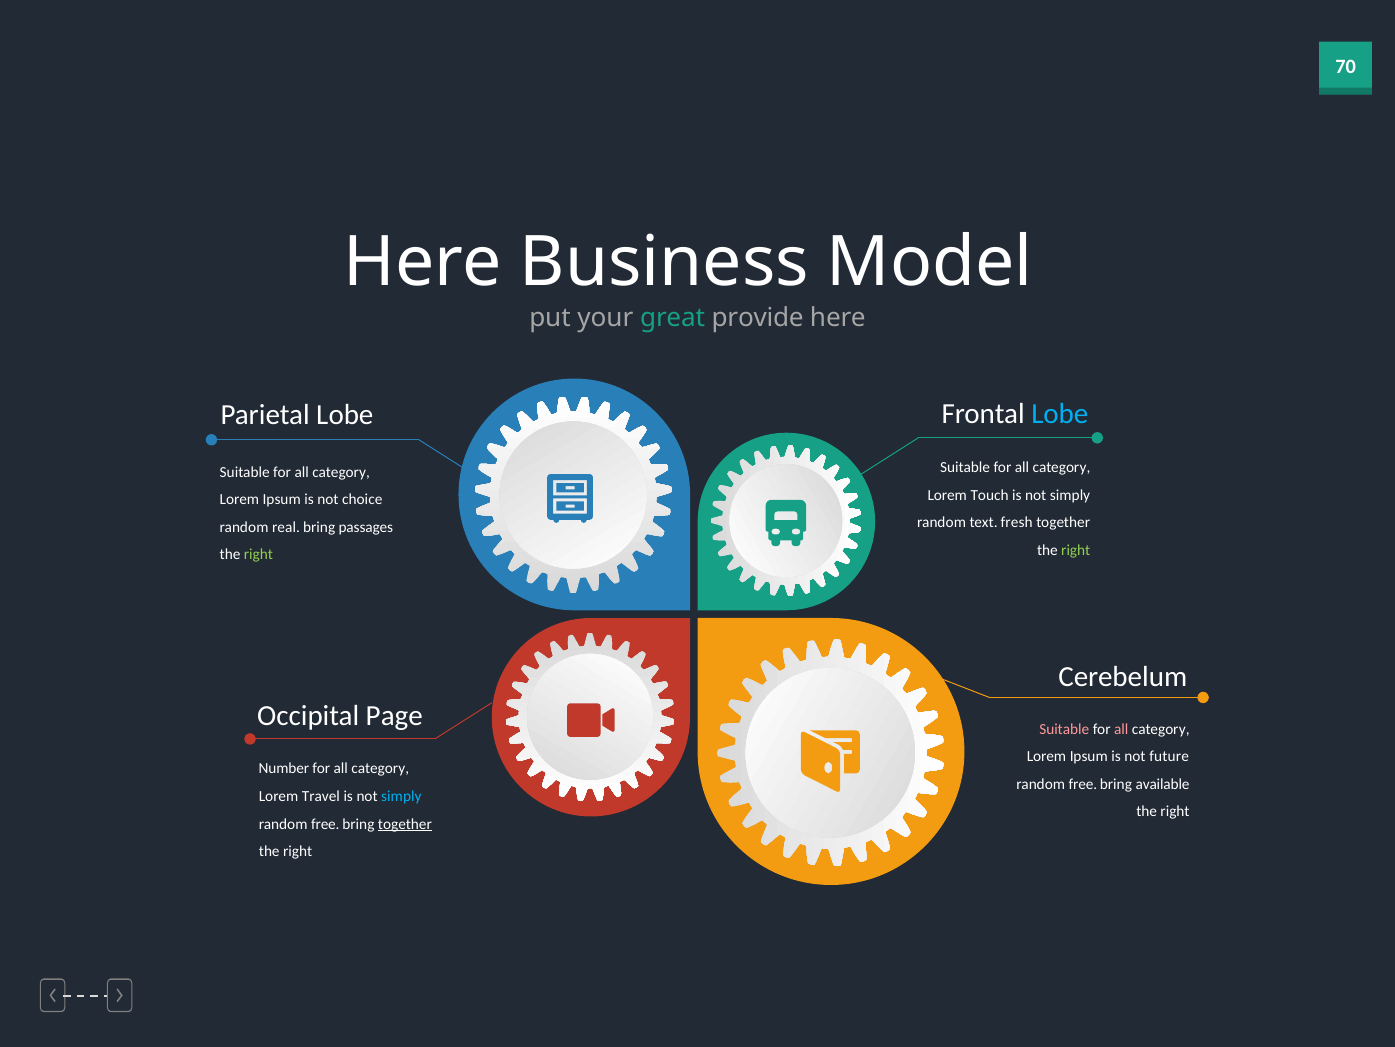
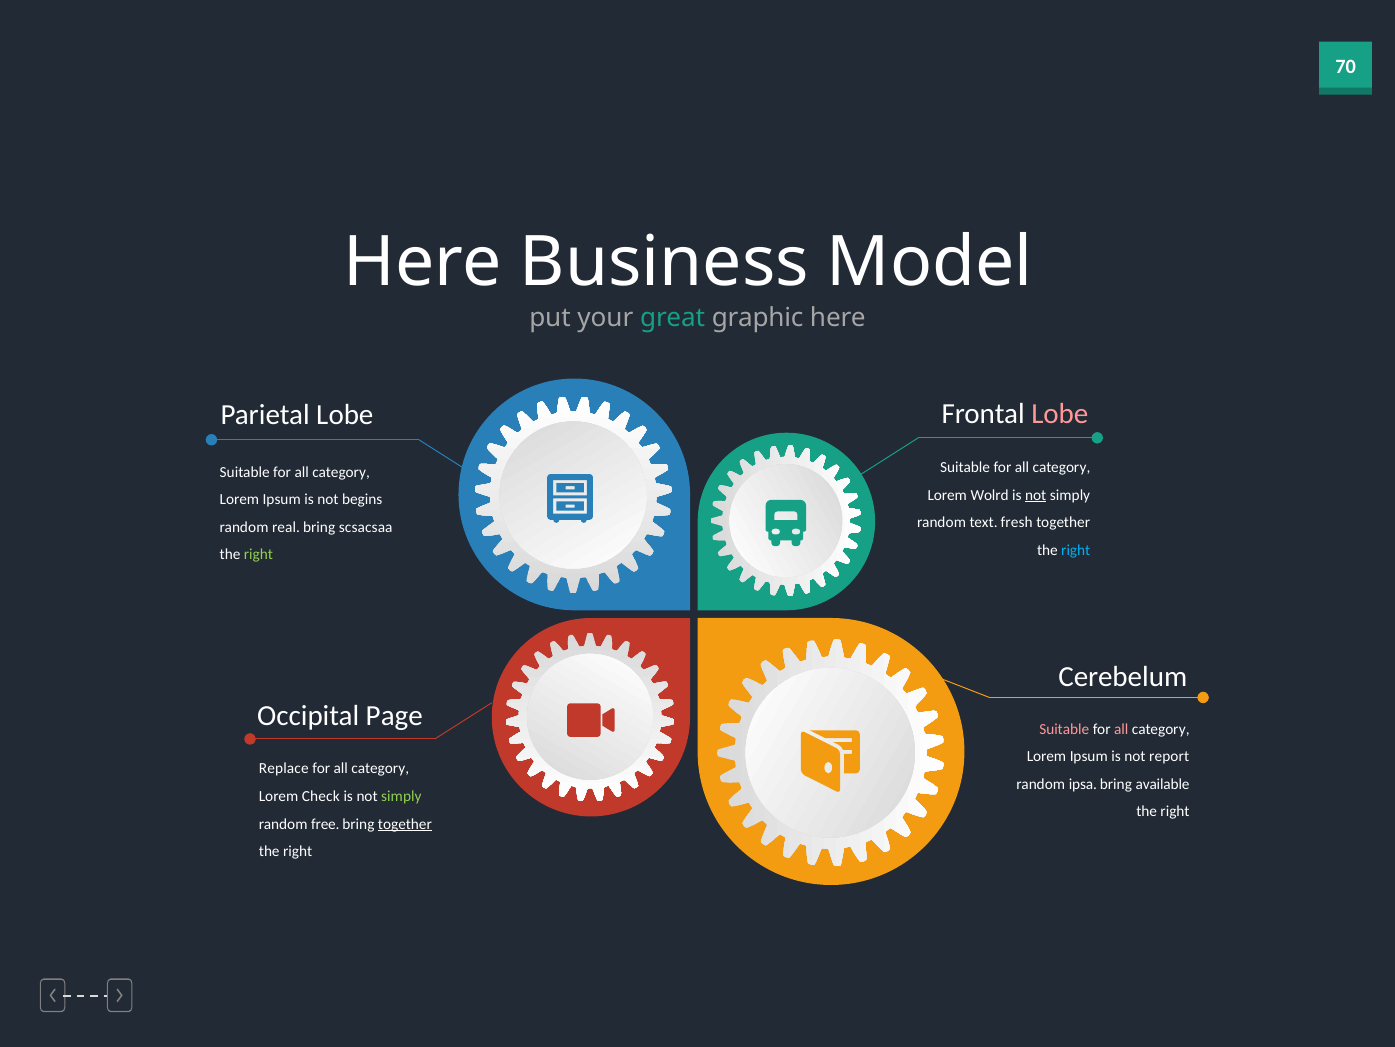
provide: provide -> graphic (758, 317)
Lobe colour: light blue -> pink (1060, 414)
Touch: Touch -> Wolrd (990, 495)
not underline: none -> present (1036, 495)
choice: choice -> begins (362, 499)
passages: passages -> scsacsaa (366, 527)
right colour: light green -> light blue (1076, 550)
future: future -> report (1169, 756)
Number: Number -> Replace (284, 768)
free: free -> ipsa (1083, 784)
Travel: Travel -> Check (321, 796)
simply colour: light blue -> light green (401, 796)
